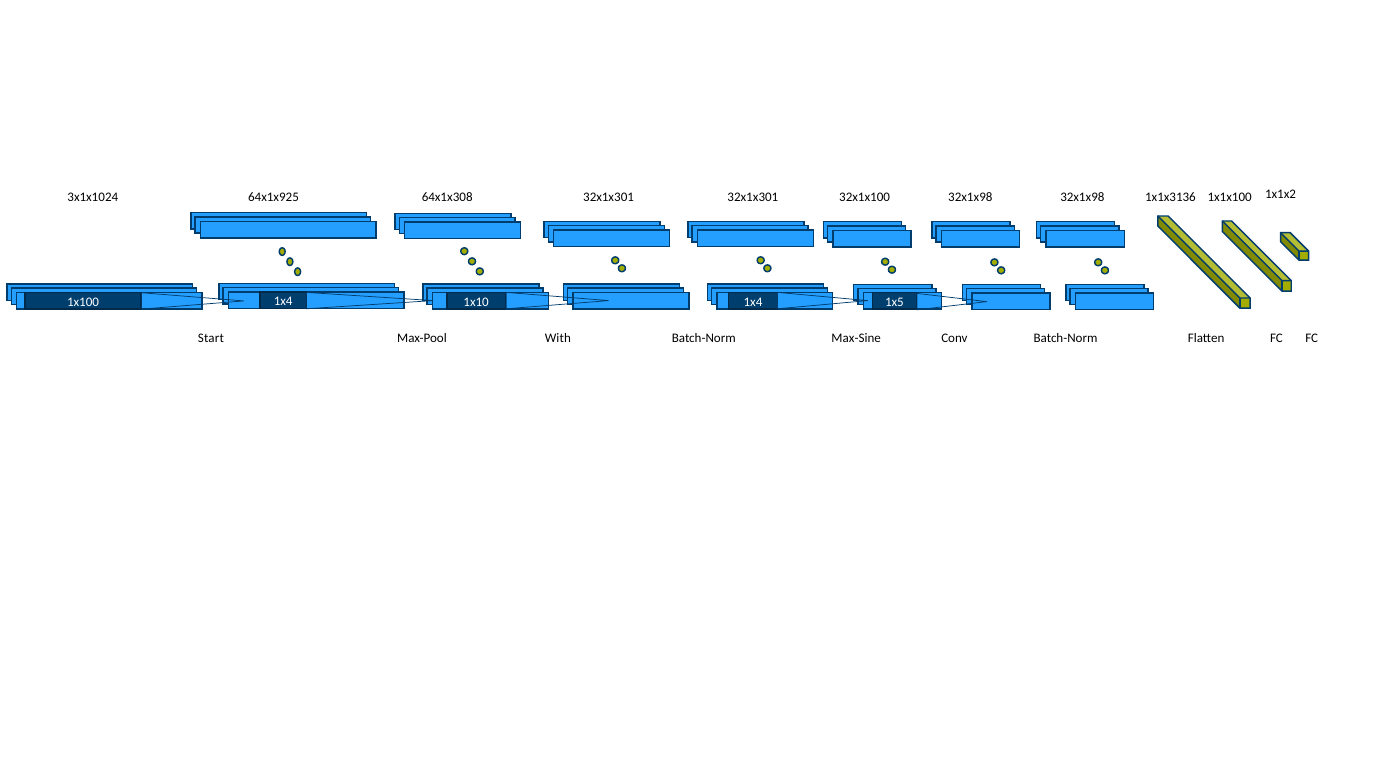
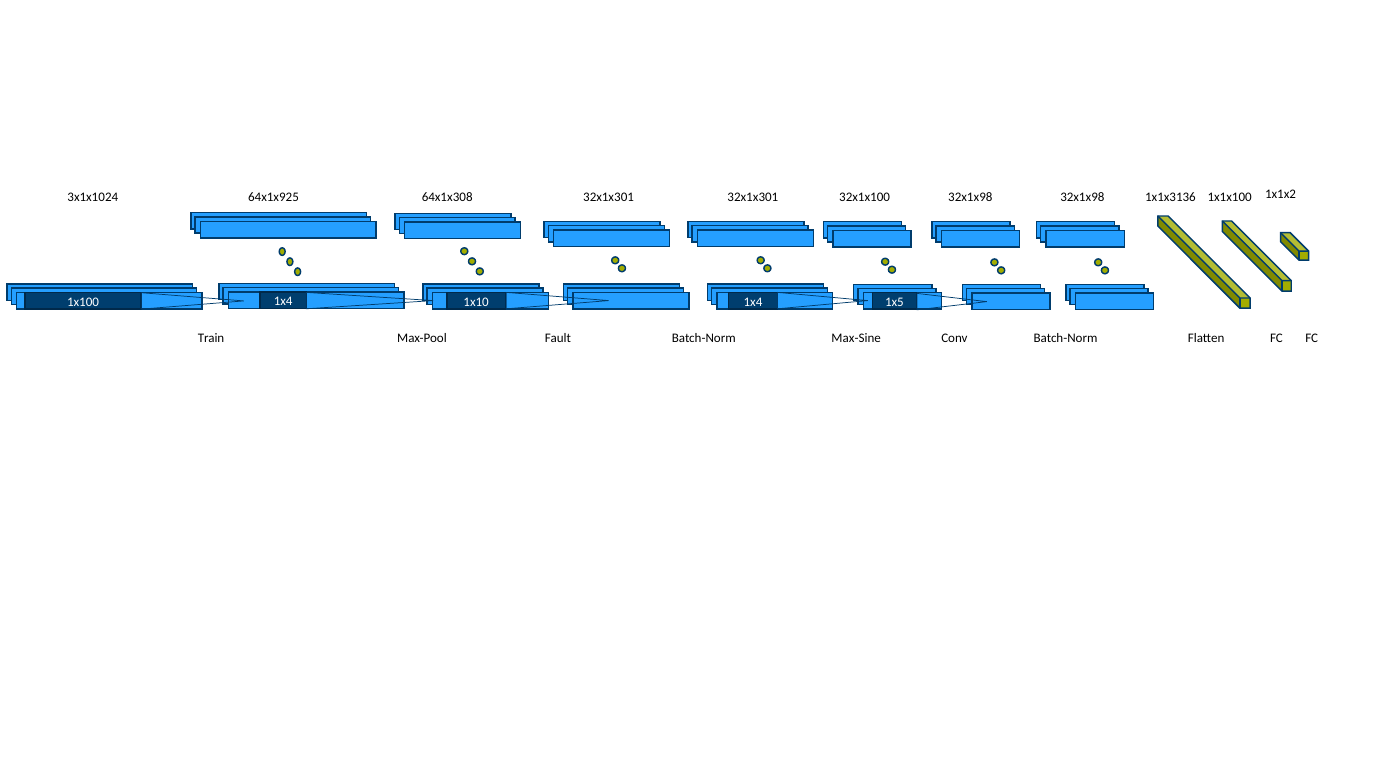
Start: Start -> Train (211, 338)
With: With -> Fault (558, 338)
